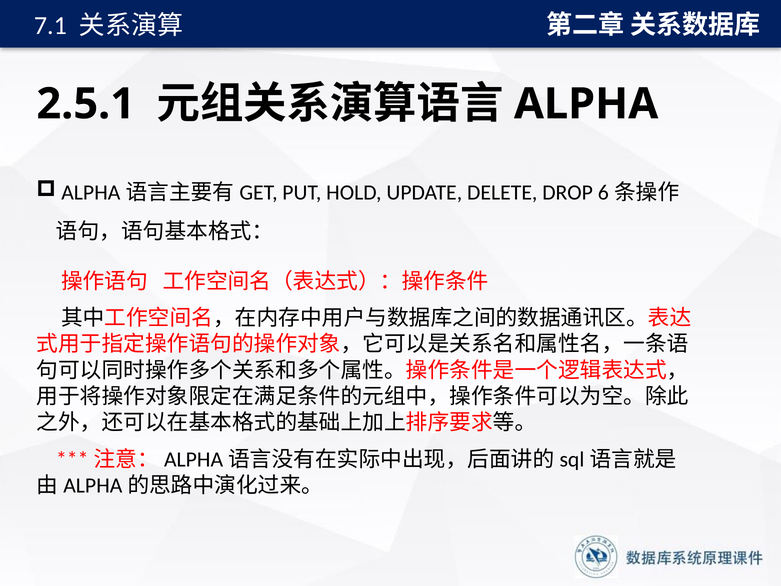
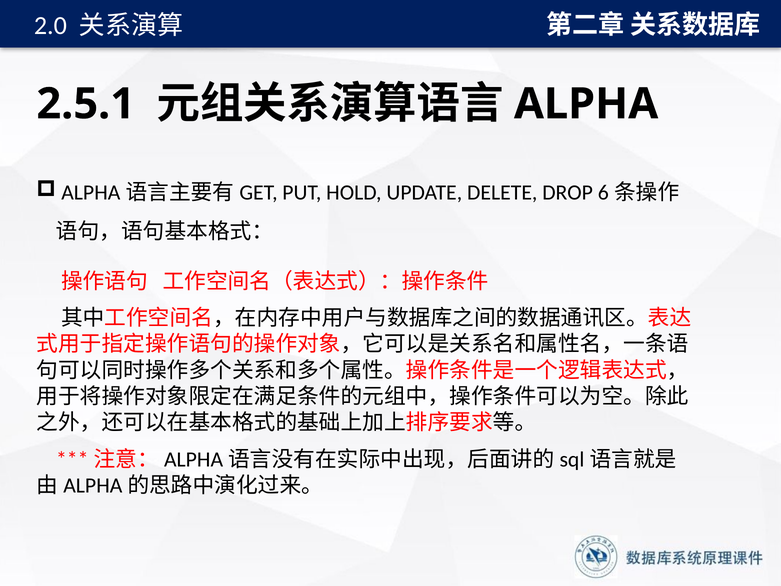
7.1: 7.1 -> 2.0 (50, 25)
